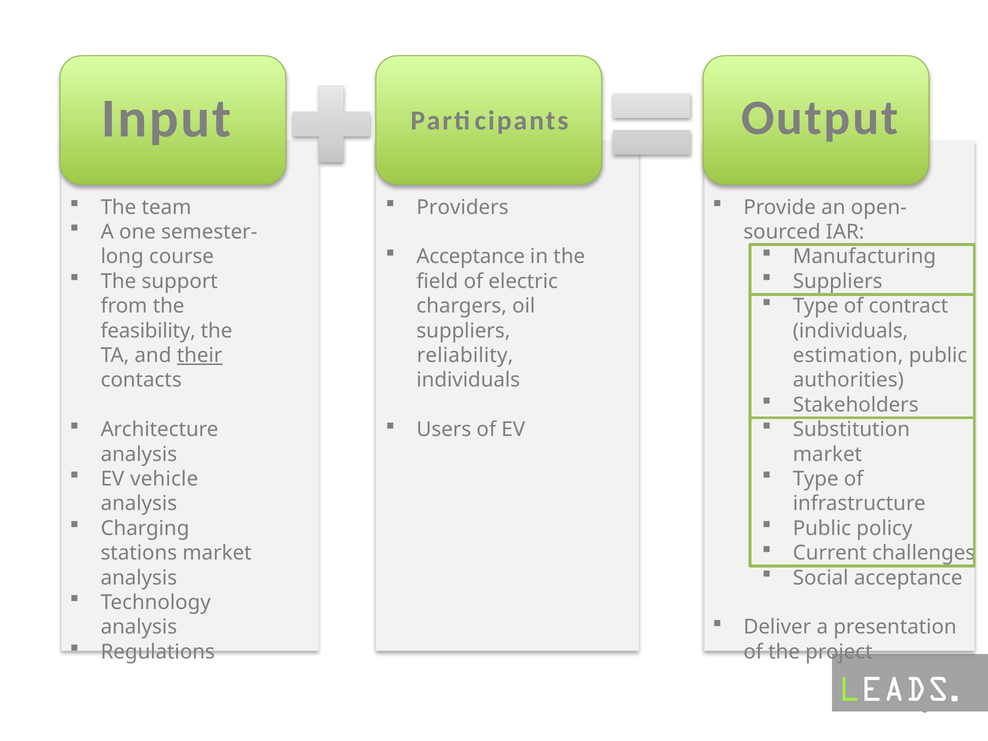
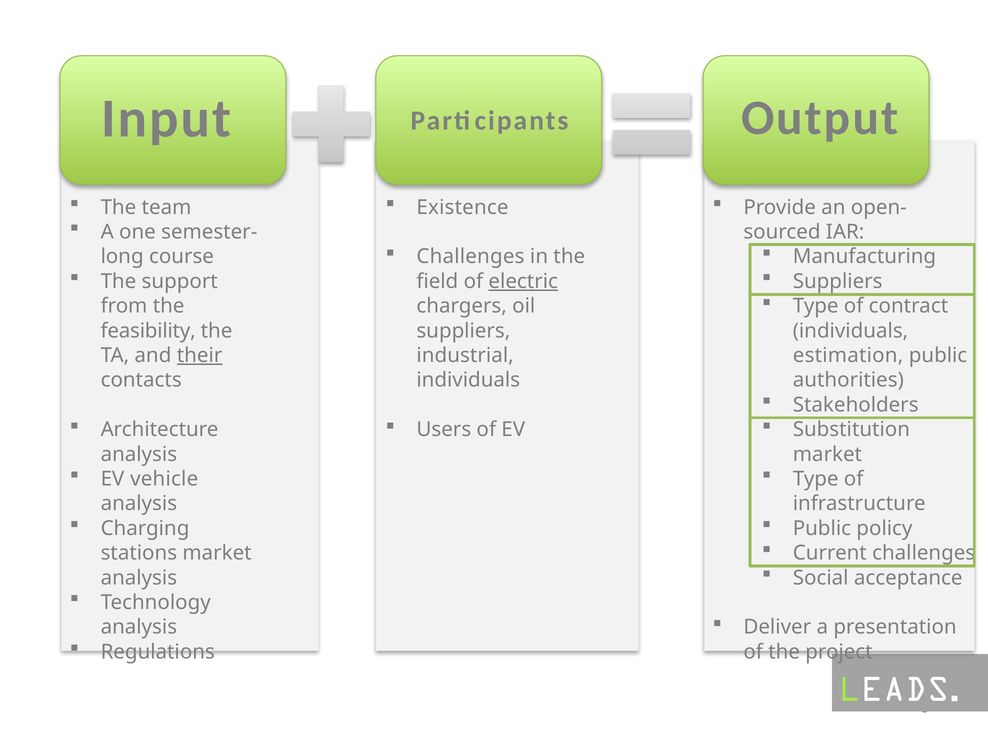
Providers: Providers -> Existence (463, 207)
Acceptance: Acceptance -> Challenges (471, 257)
electric underline: none -> present (523, 281)
reliability: reliability -> industrial (465, 355)
